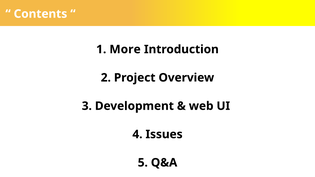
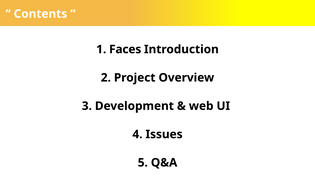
More: More -> Faces (125, 49)
